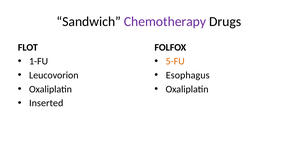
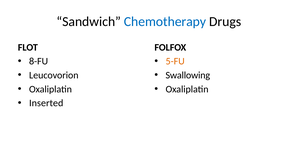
Chemotherapy colour: purple -> blue (165, 22)
1-FU: 1-FU -> 8-FU (39, 61)
Esophagus: Esophagus -> Swallowing (188, 75)
